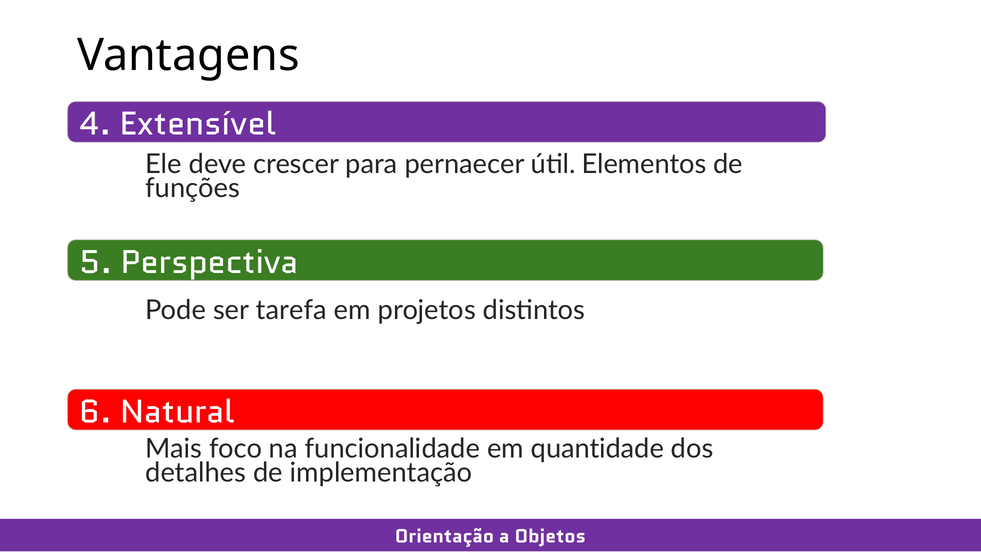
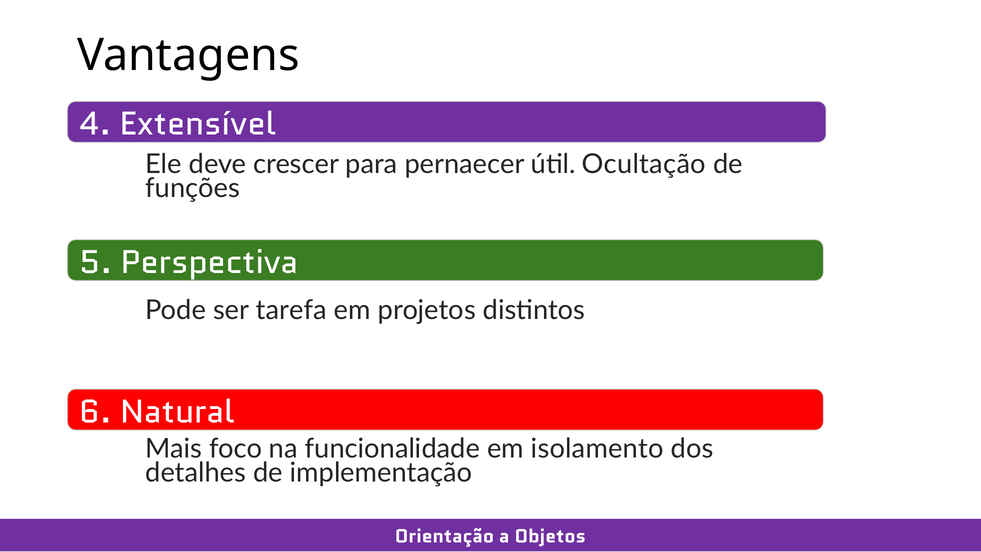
Elementos: Elementos -> Ocultação (644, 164)
quantidade: quantidade -> isolamento (597, 449)
